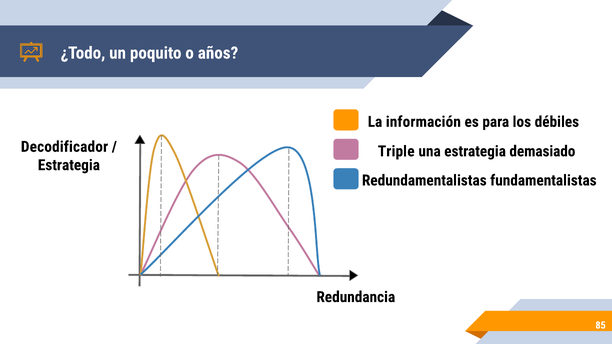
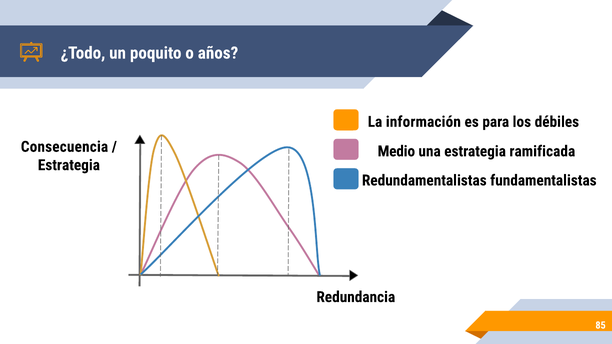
Decodificador: Decodificador -> Consecuencia (64, 147)
Triple: Triple -> Medio (396, 151)
demasiado: demasiado -> ramificada (542, 151)
